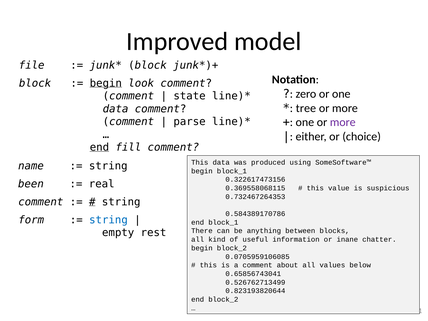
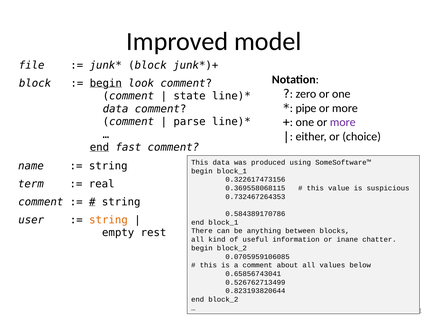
tree: tree -> pipe (306, 108)
fill: fill -> fast (128, 147)
been: been -> term (31, 184)
form: form -> user (31, 220)
string colour: blue -> orange (108, 220)
